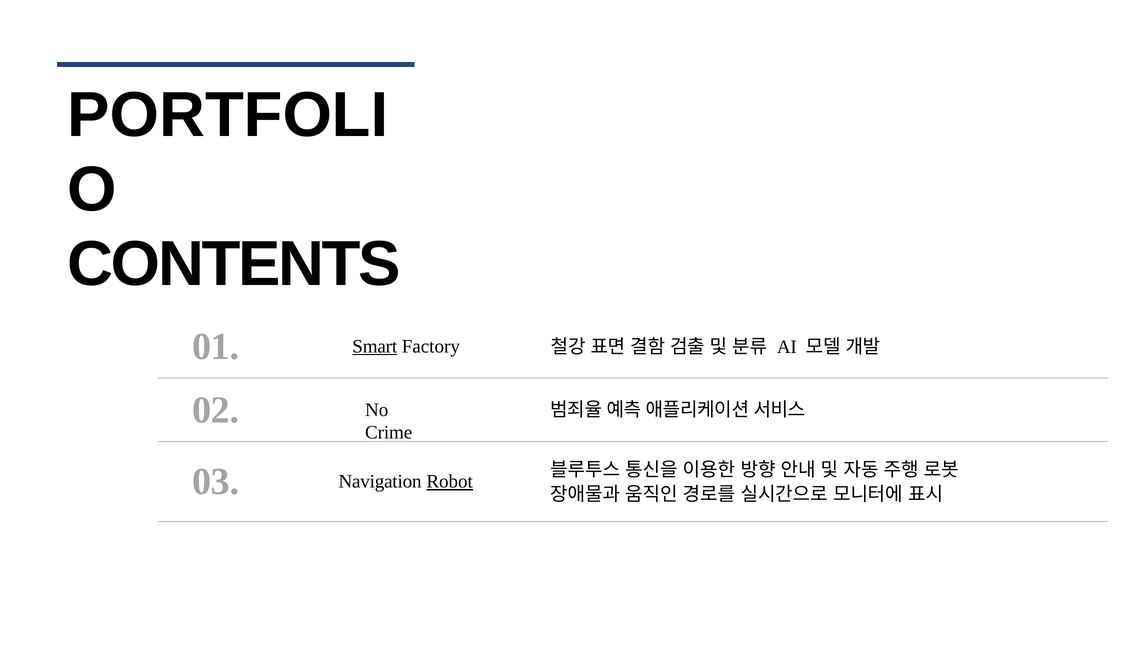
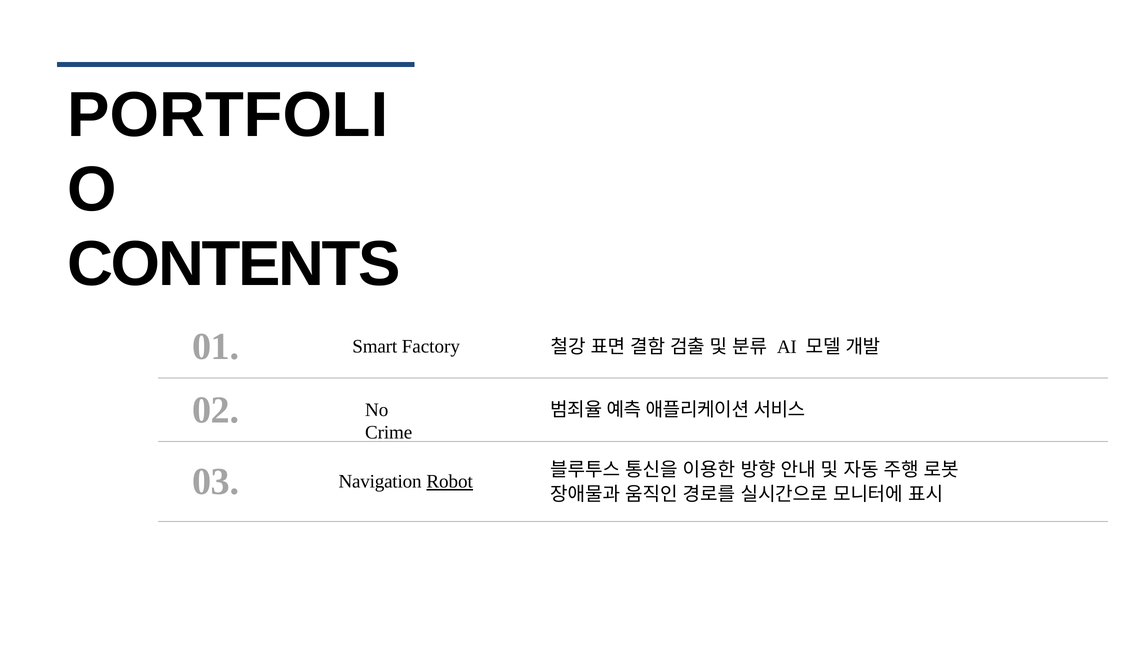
Smart underline: present -> none (375, 346)
